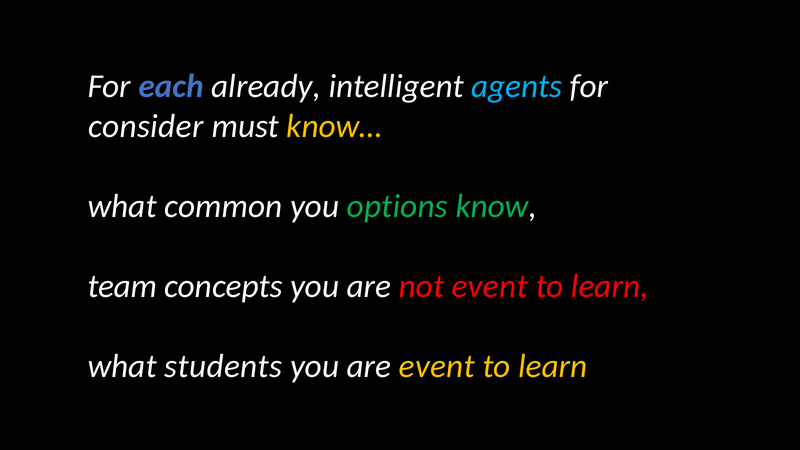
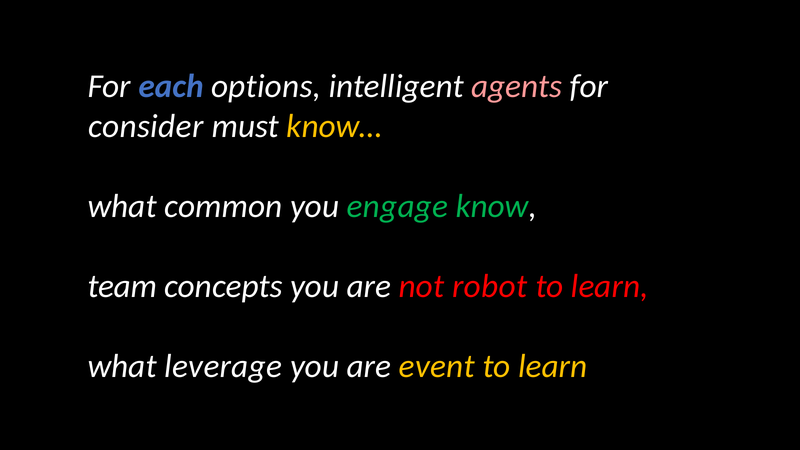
already: already -> options (266, 86)
agents colour: light blue -> pink (517, 86)
options: options -> engage (397, 206)
not event: event -> robot (490, 286)
students: students -> leverage (223, 366)
